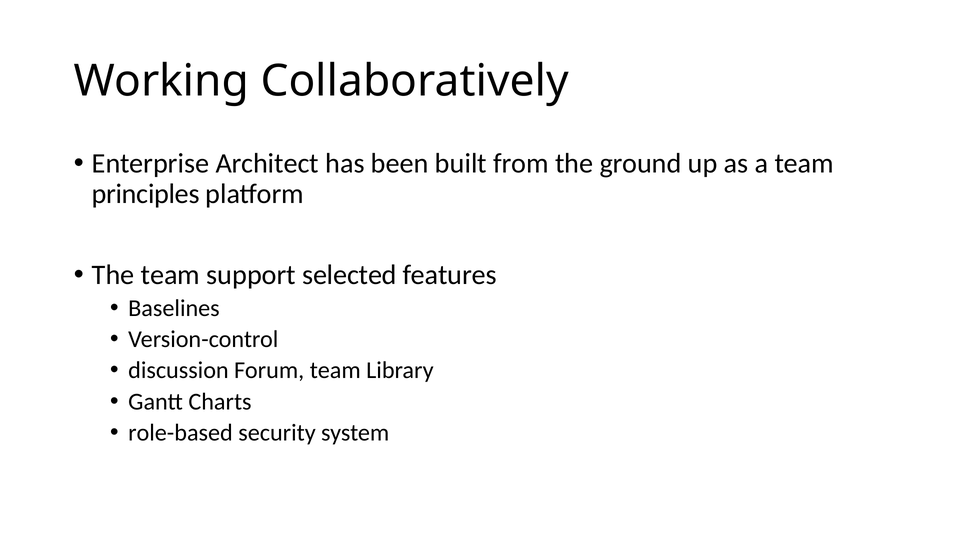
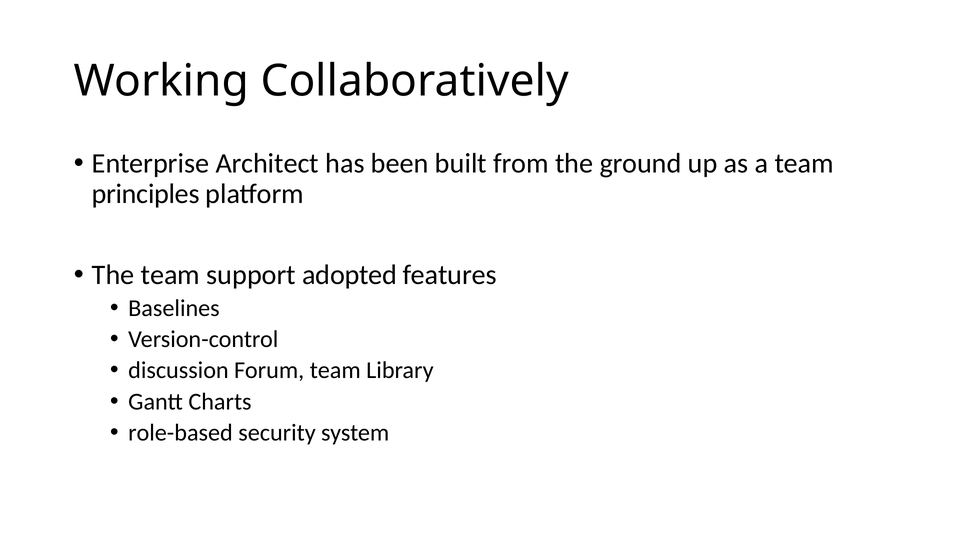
selected: selected -> adopted (350, 275)
